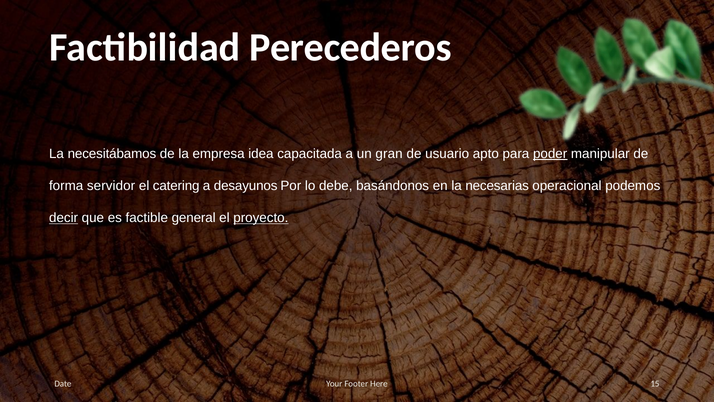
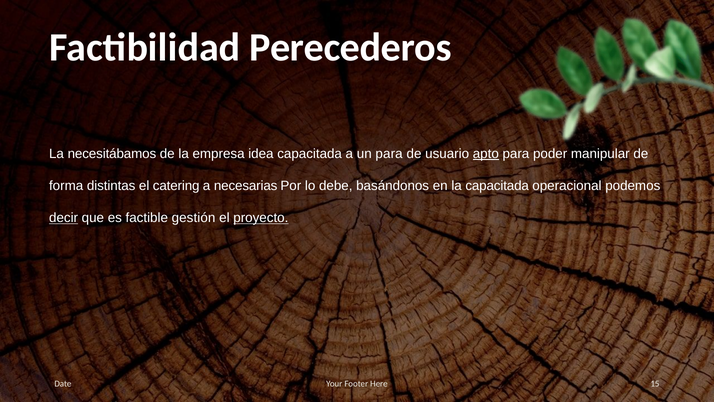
un gran: gran -> para (389, 154)
apto underline: none -> present (486, 154)
poder underline: present -> none (550, 154)
servidor: servidor -> distintas (111, 186)
desayunos: desayunos -> necesarias (246, 186)
la necesarias: necesarias -> capacitada (497, 186)
general: general -> gestión (194, 218)
